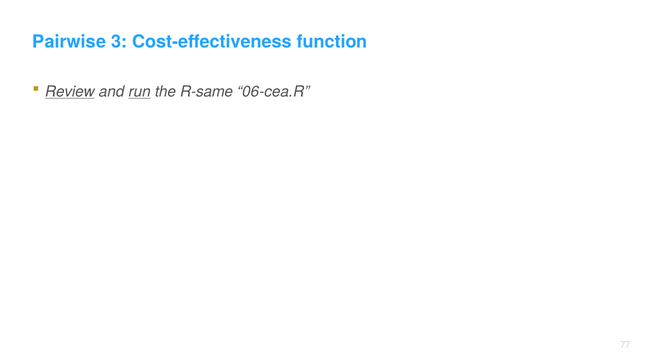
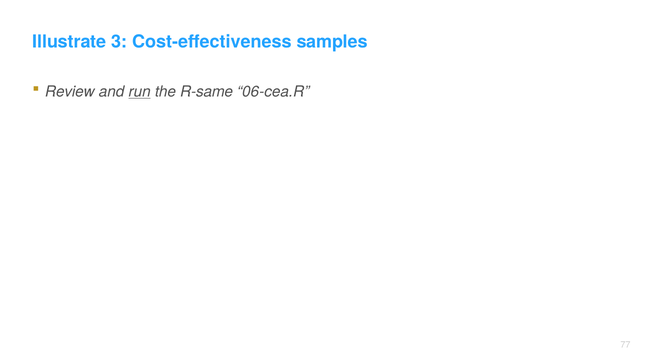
Pairwise: Pairwise -> Illustrate (69, 42)
function: function -> samples (332, 42)
Review underline: present -> none (70, 92)
